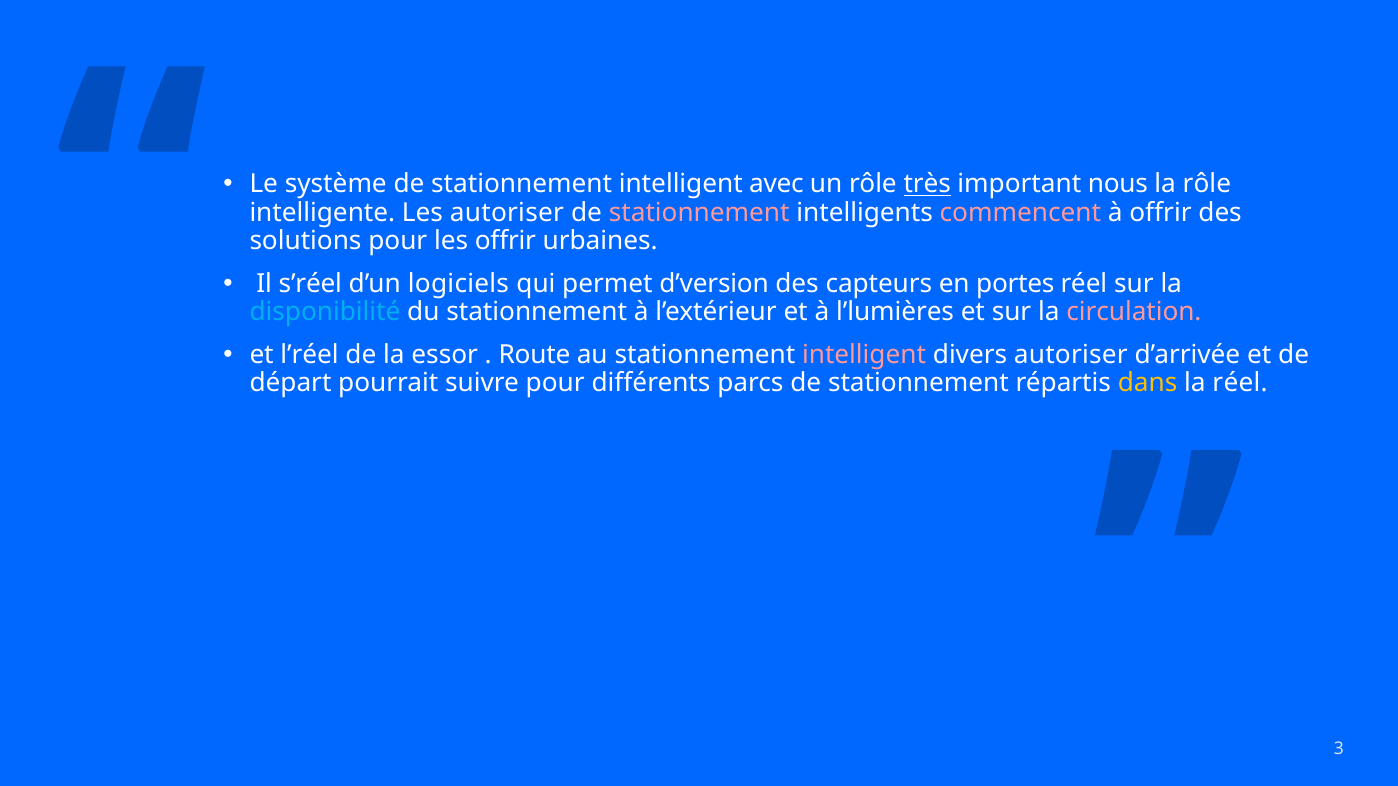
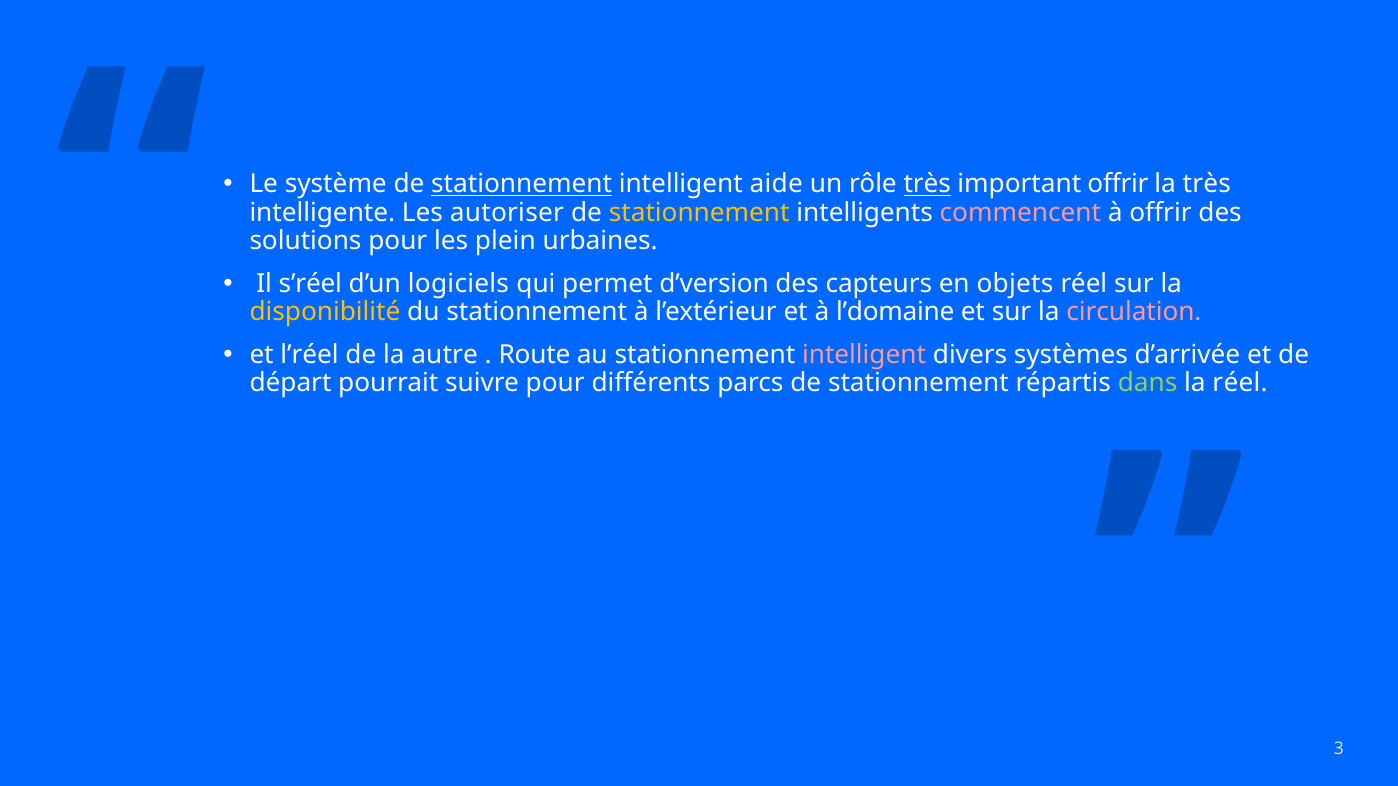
stationnement underline: none -> present (522, 184)
avec: avec -> aide (776, 184)
important nous: nous -> offrir (1118, 184)
la rôle: rôle -> très (1207, 184)
stationnement colour: pink -> yellow (699, 213)
les offrir: offrir -> plein (505, 241)
portes: portes -> objets (1015, 284)
disponibilité colour: light blue -> yellow (325, 312)
l’lumières: l’lumières -> l’domaine (895, 312)
essor: essor -> autre (445, 355)
divers autoriser: autoriser -> systèmes (1071, 355)
dans colour: yellow -> light green (1148, 383)
